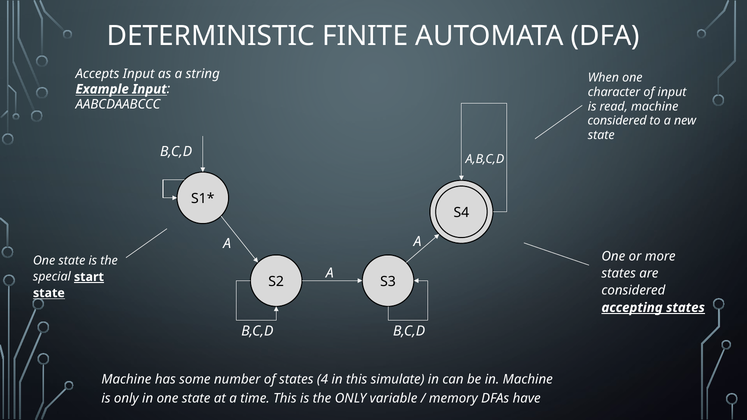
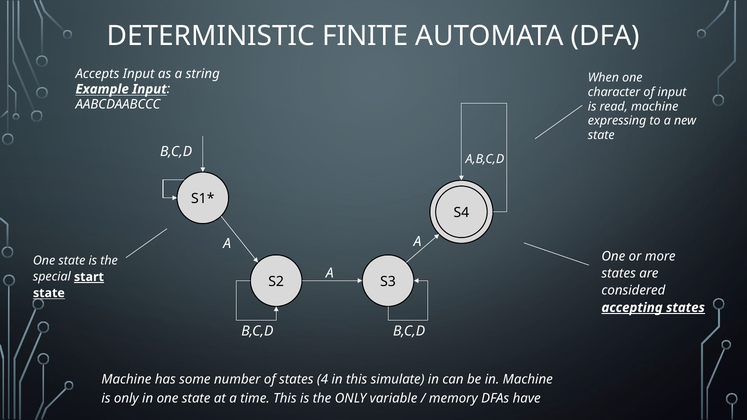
considered: considered -> expressing (617, 121)
